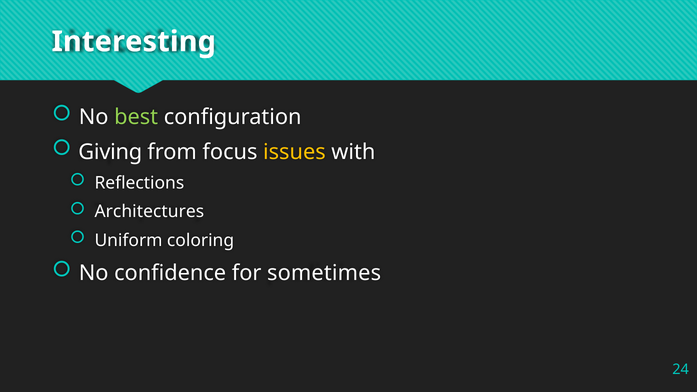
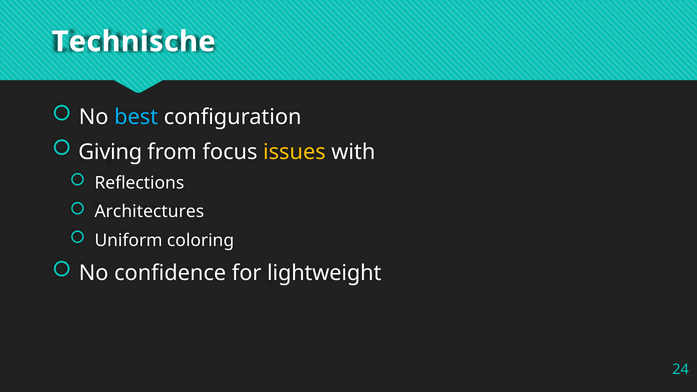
Interesting: Interesting -> Technische (134, 42)
best colour: light green -> light blue (136, 117)
sometimes: sometimes -> lightweight (324, 273)
